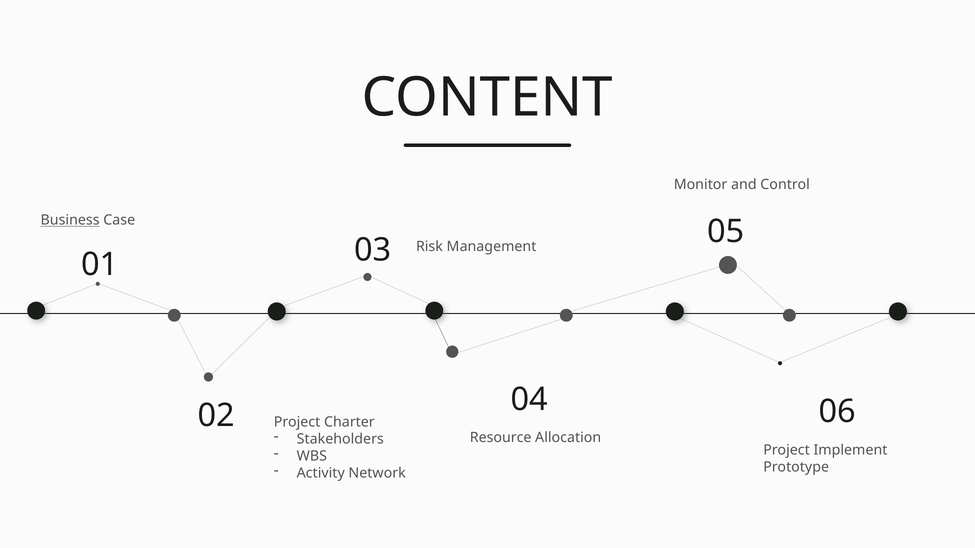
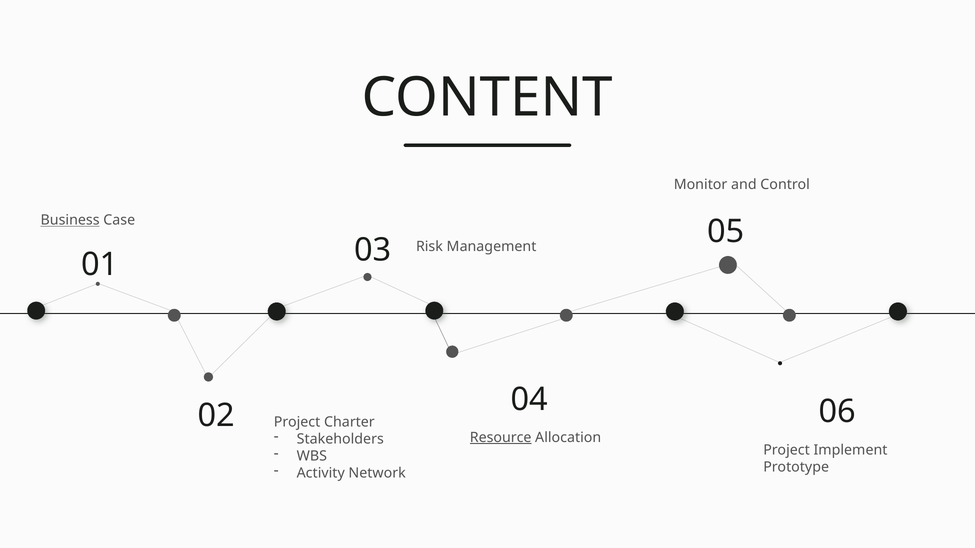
Resource underline: none -> present (501, 438)
